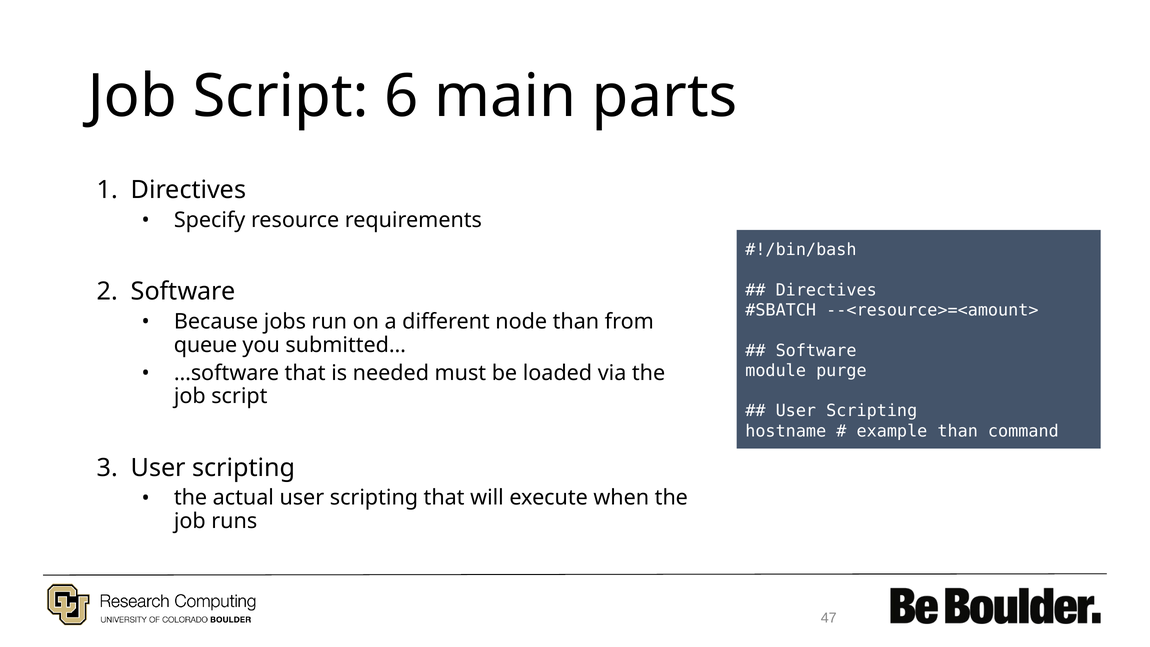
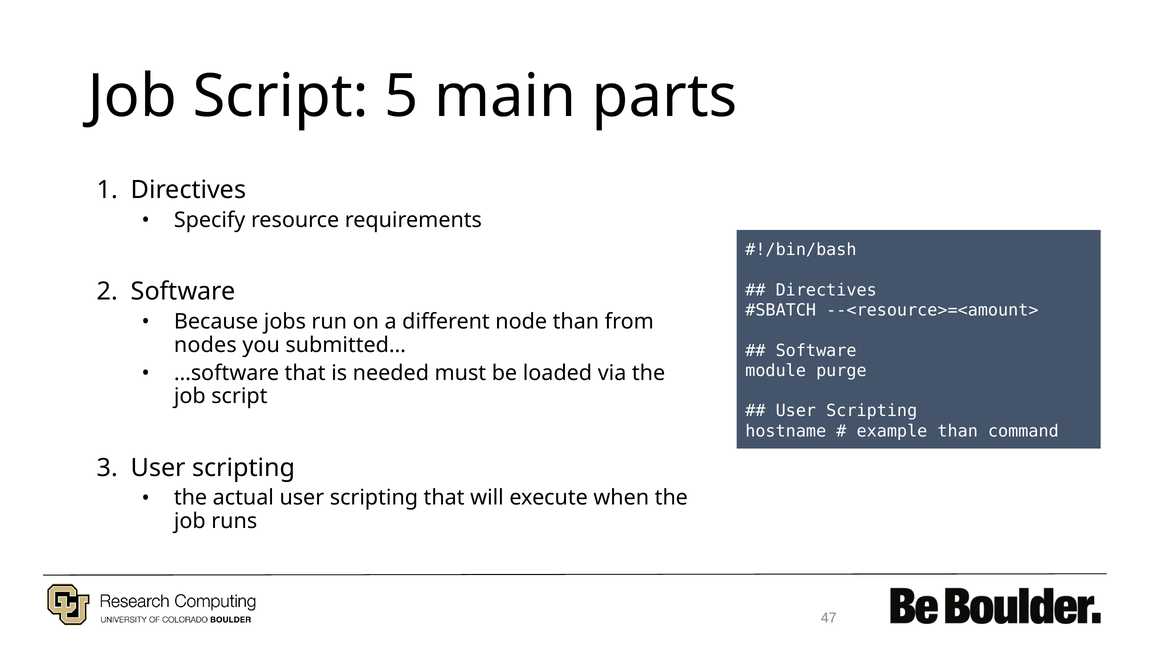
6: 6 -> 5 (402, 97)
queue: queue -> nodes (205, 345)
